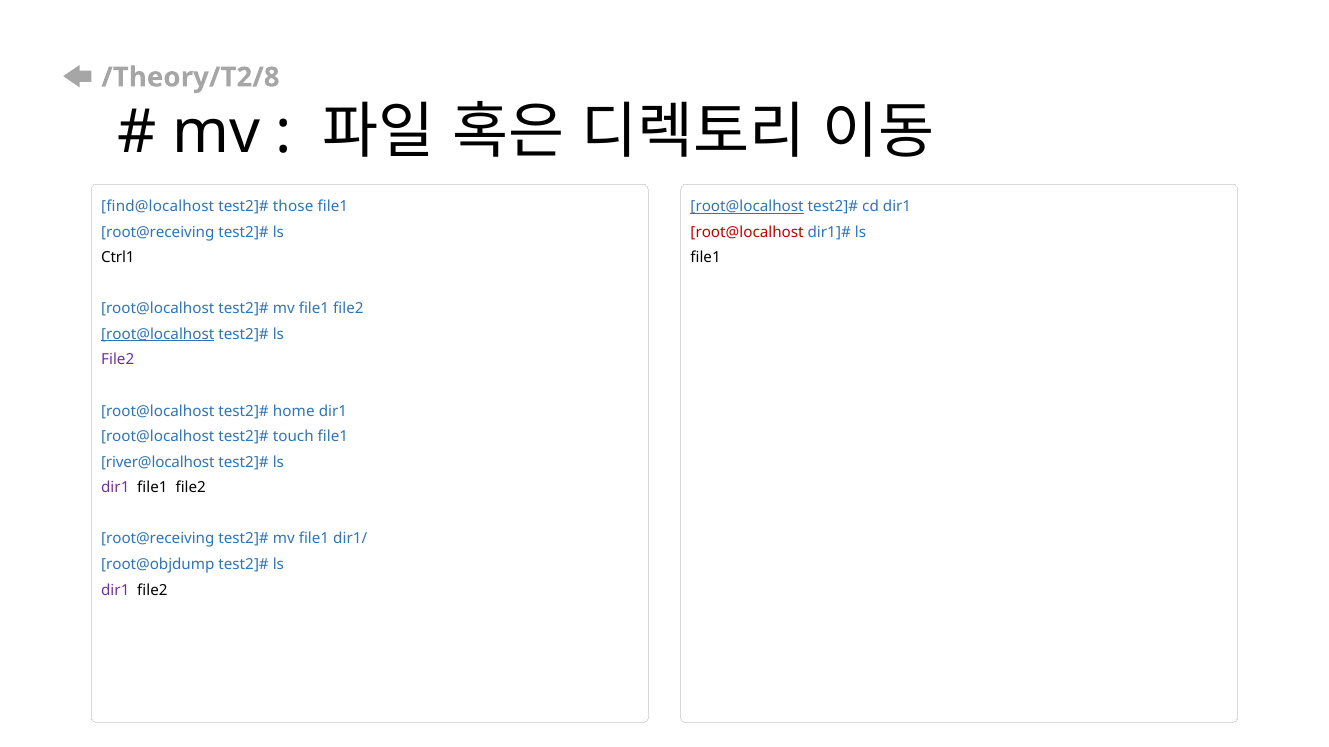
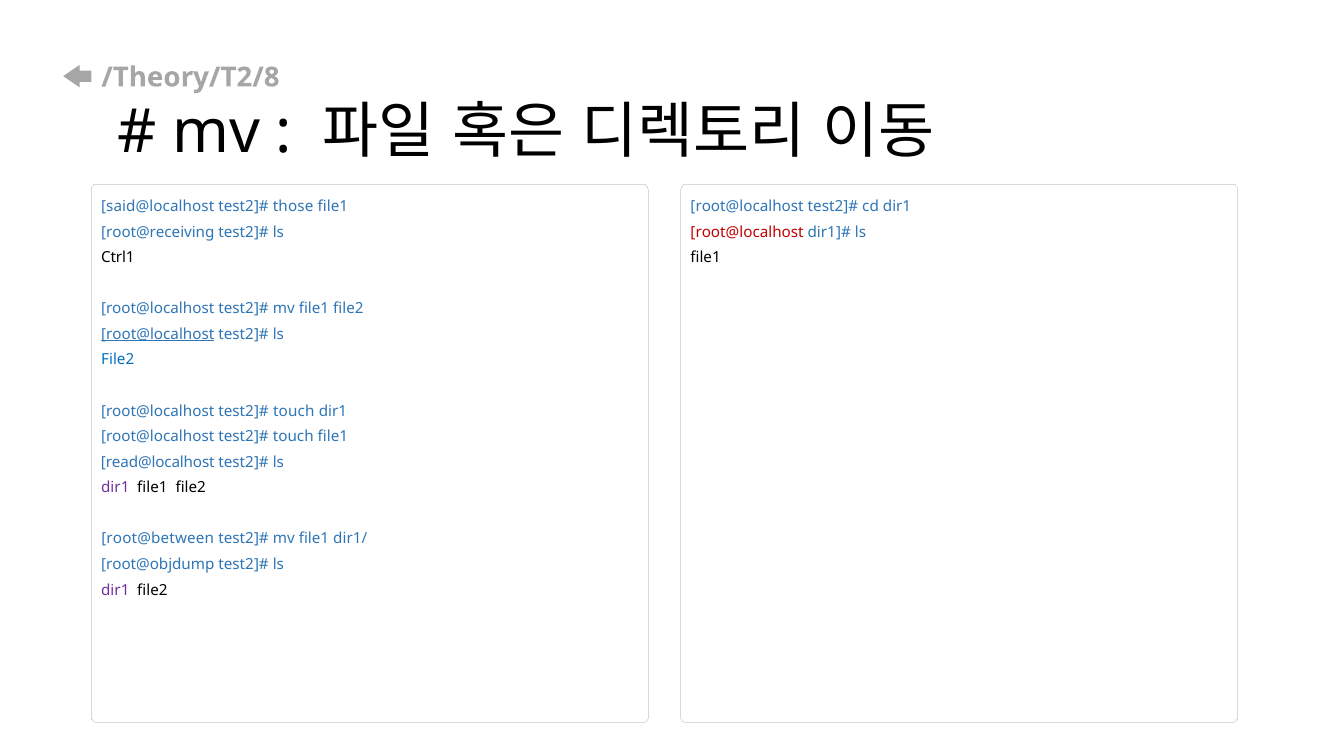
find@localhost: find@localhost -> said@localhost (158, 207)
root@localhost underline: present -> none (747, 207)
File2 colour: purple -> blue (118, 360)
home: home -> touch (294, 411)
river@localhost: river@localhost -> read@localhost (158, 463)
root@receiving: root@receiving -> root@between (158, 539)
